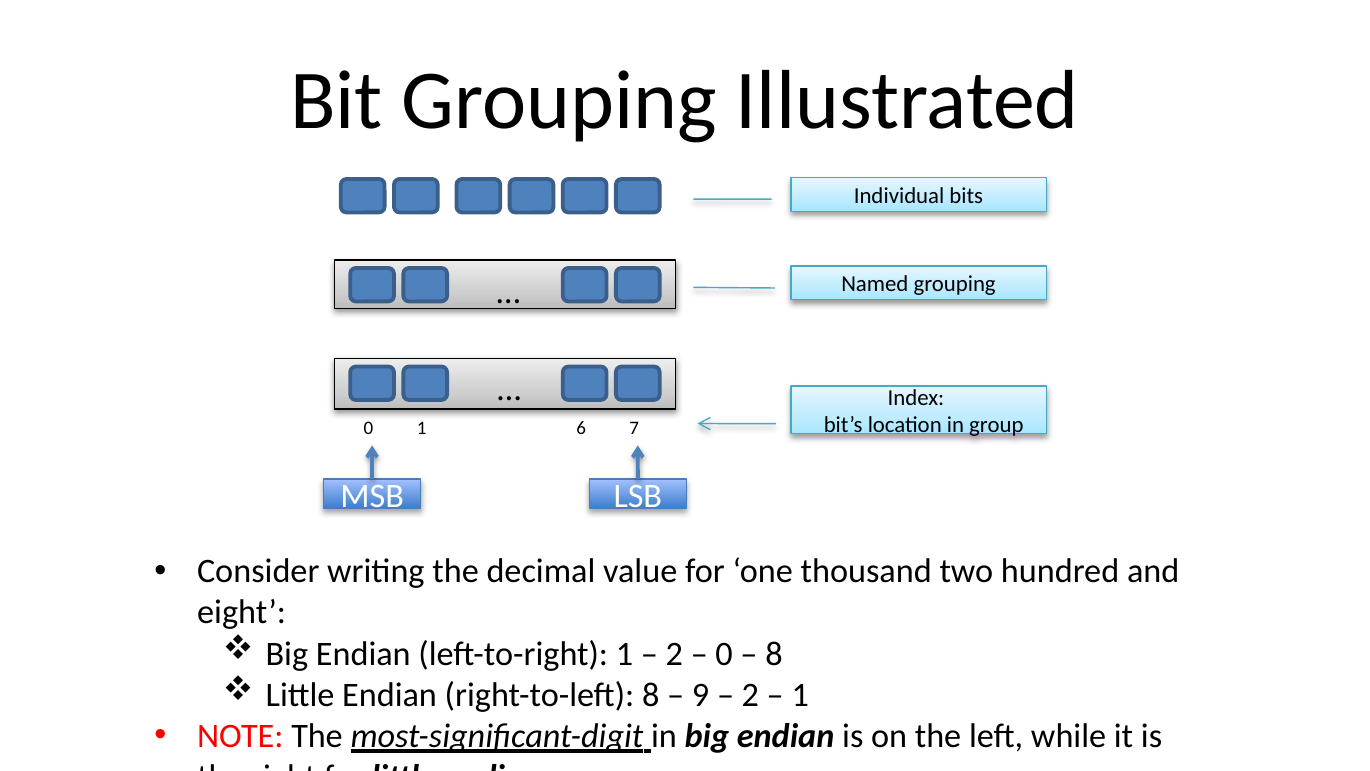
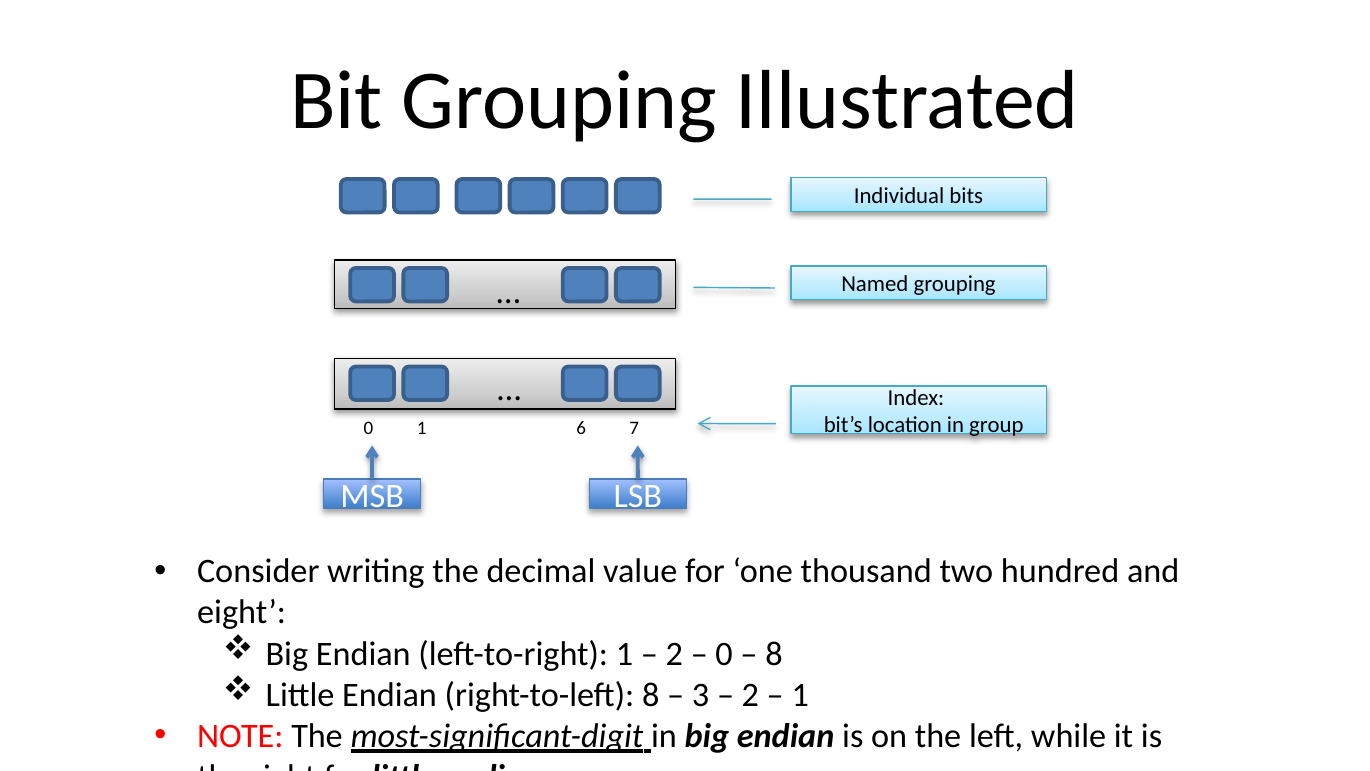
9: 9 -> 3 (701, 695)
